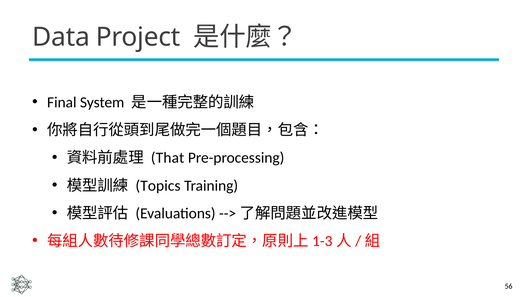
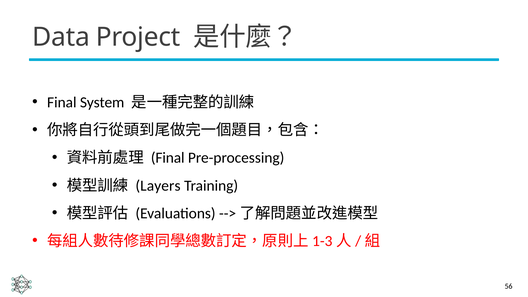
That: That -> Final (168, 158)
Topics: Topics -> Layers (158, 186)
